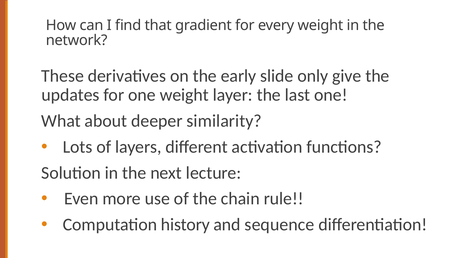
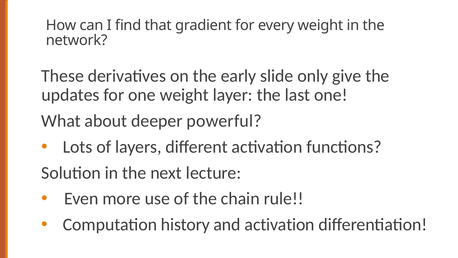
similarity: similarity -> powerful (224, 121)
and sequence: sequence -> activation (280, 224)
